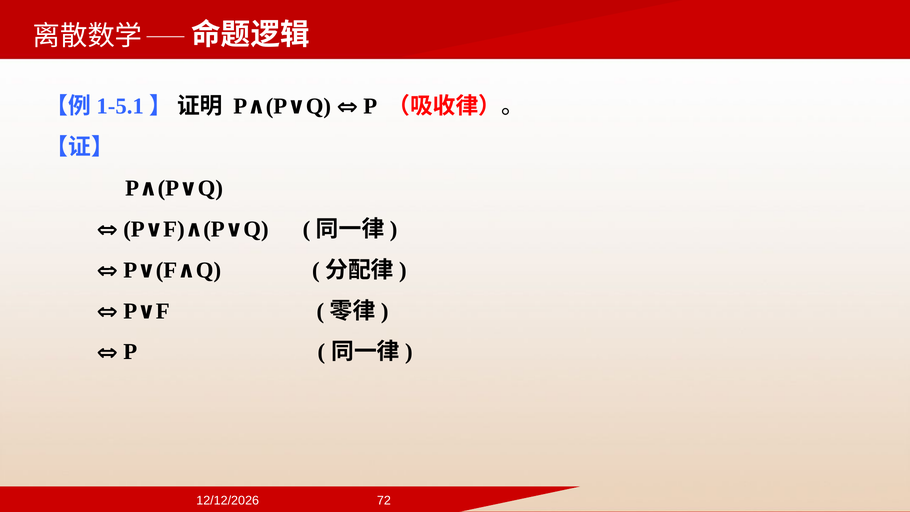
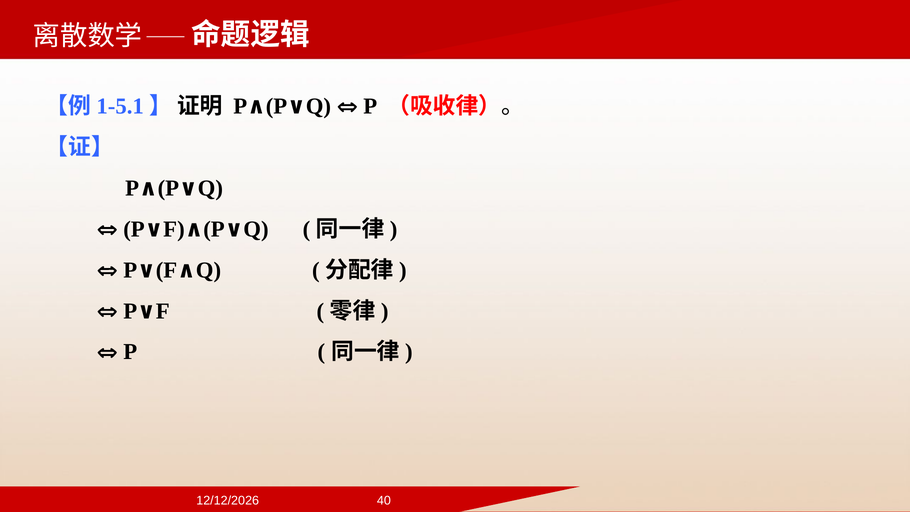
72: 72 -> 40 (384, 501)
